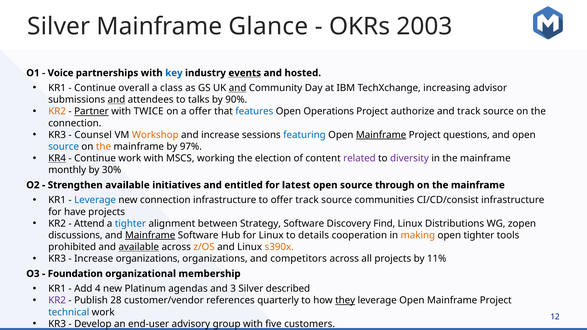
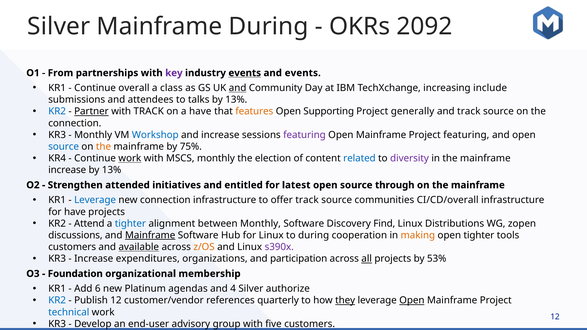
Mainframe Glance: Glance -> During (269, 26)
2003: 2003 -> 2092 (424, 26)
Voice: Voice -> From (60, 73)
key colour: blue -> purple (174, 73)
and hosted: hosted -> events (303, 73)
advisor: advisor -> include (490, 88)
and underline: present -> none (116, 100)
talks by 90%: 90% -> 13% (236, 100)
KR2 colour: orange -> blue (57, 111)
with TWICE: TWICE -> TRACK (149, 111)
a offer: offer -> have (200, 111)
features colour: blue -> orange (254, 111)
Operations: Operations -> Supporting (329, 111)
authorize: authorize -> generally (413, 111)
Counsel: Counsel -> Monthly (93, 135)
Workshop colour: orange -> blue (155, 135)
featuring colour: blue -> purple (304, 135)
Mainframe underline: present -> none (381, 135)
Project questions: questions -> featuring (466, 135)
97%: 97% -> 75% (191, 147)
KR4 underline: present -> none (57, 158)
work underline: none -> present (130, 158)
MSCS working: working -> monthly (216, 158)
related colour: purple -> blue (359, 158)
monthly: monthly -> increase (67, 170)
30%: 30% -> 13% (112, 170)
Strengthen available: available -> attended (128, 185)
CI/CD/consist: CI/CD/consist -> CI/CD/overall (448, 200)
between Strategy: Strategy -> Monthly (261, 224)
to details: details -> during (314, 235)
prohibited: prohibited -> customers (72, 247)
s390x colour: orange -> purple (279, 247)
Increase organizations: organizations -> expenditures (148, 259)
competitors: competitors -> participation (299, 259)
all underline: none -> present (367, 259)
11%: 11% -> 53% (437, 259)
4: 4 -> 6 (98, 289)
3: 3 -> 4 (233, 289)
described: described -> authorize (288, 289)
KR2 colour: purple -> blue (57, 301)
Publish 28: 28 -> 12 (116, 301)
Open underline: none -> present (412, 301)
